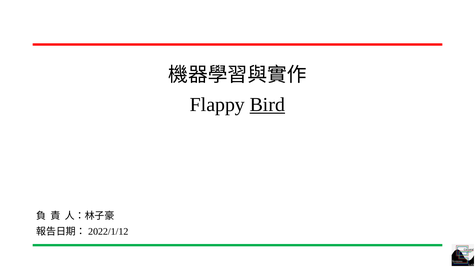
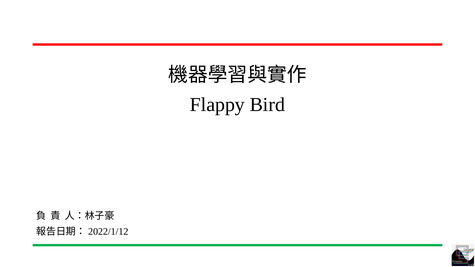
Bird underline: present -> none (267, 105)
